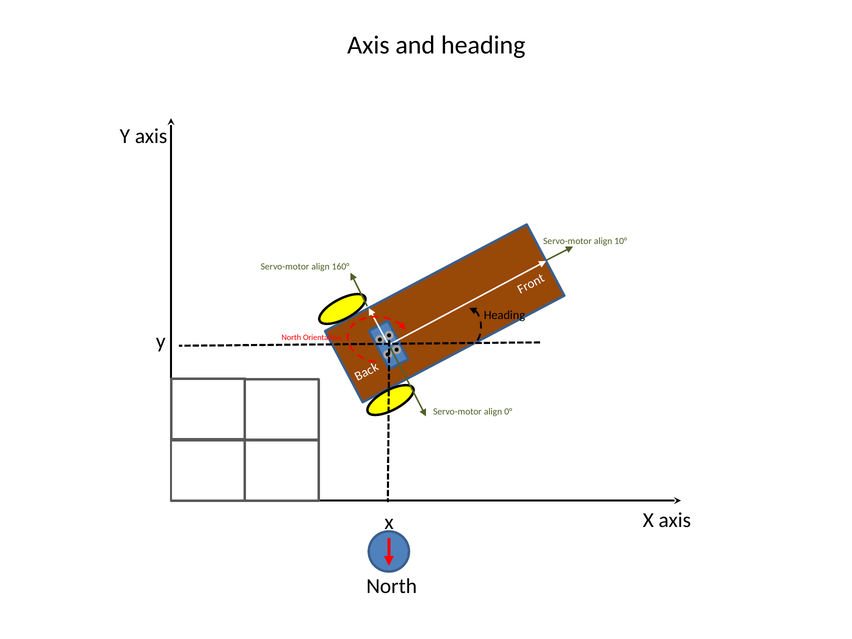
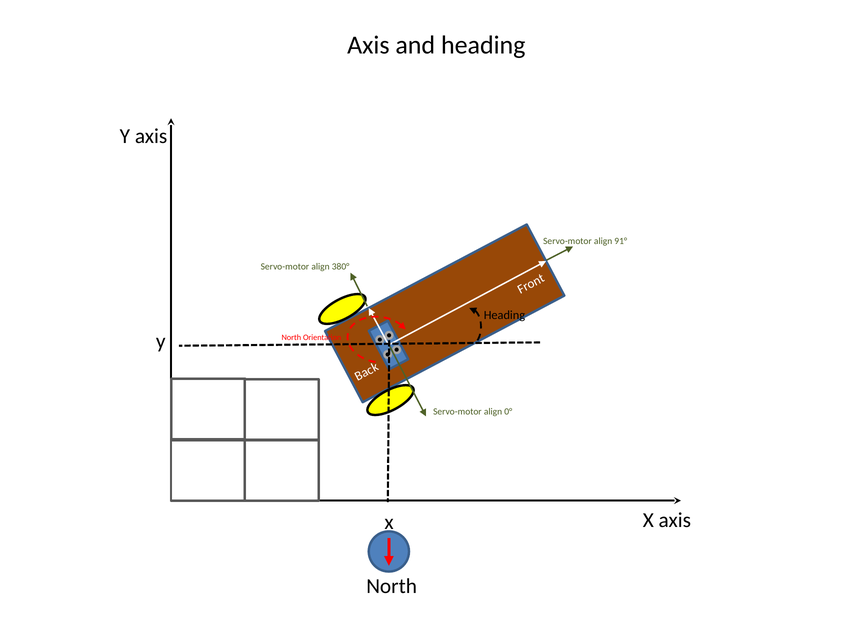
10°: 10° -> 91° (621, 241)
160°: 160° -> 380° (341, 266)
